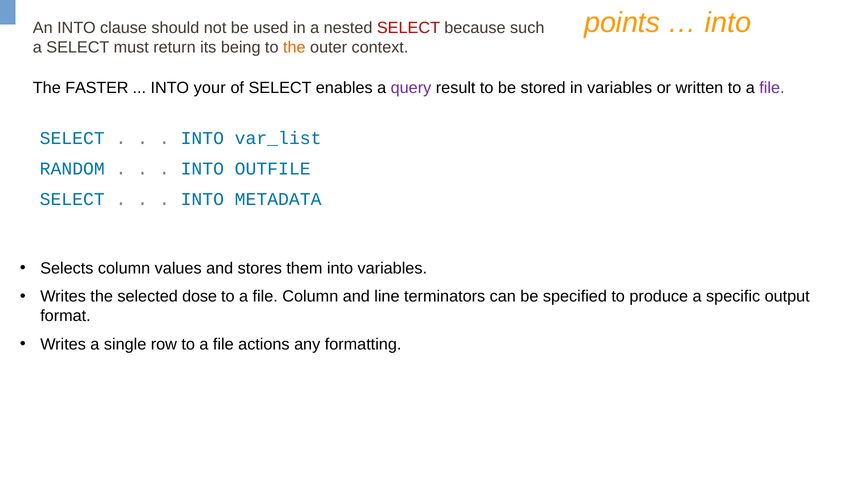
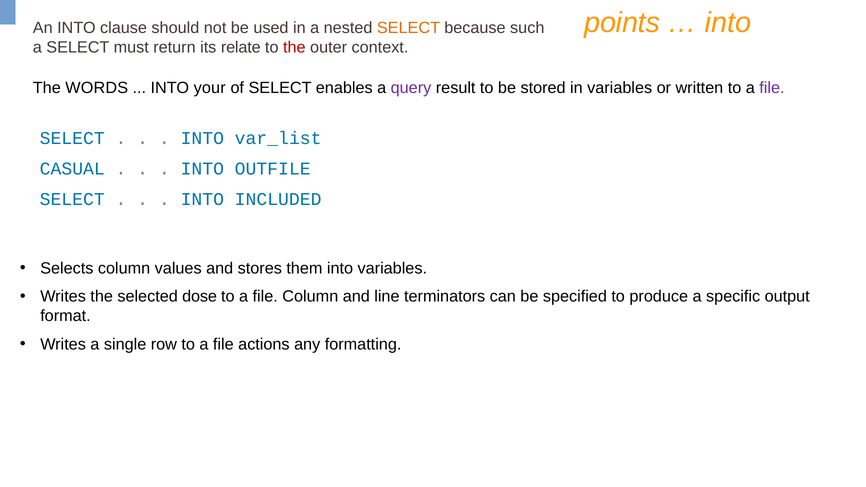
SELECT colour: red -> orange (408, 28)
being: being -> relate (241, 47)
the colour: orange -> red (294, 47)
FASTER: FASTER -> WORDS (97, 88)
RANDOM: RANDOM -> CASUAL (72, 169)
METADATA: METADATA -> INCLUDED (278, 199)
